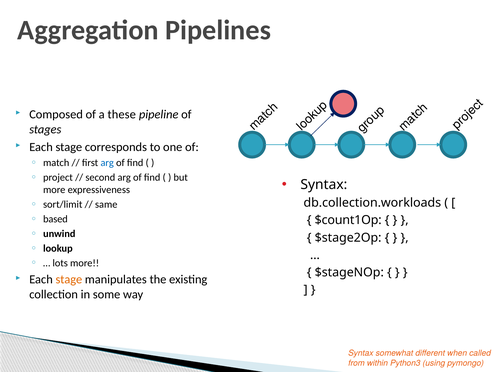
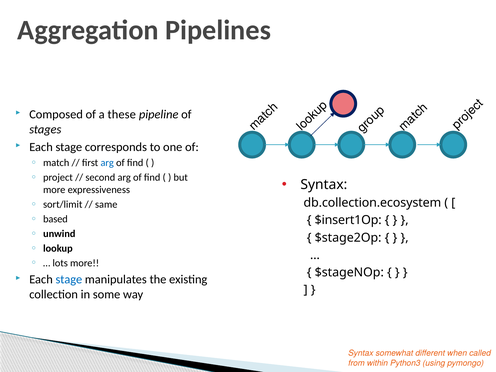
db.collection.workloads: db.collection.workloads -> db.collection.ecosystem (372, 203)
$count1Op: $count1Op -> $insert1Op (348, 220)
stage colour: orange -> blue (69, 280)
